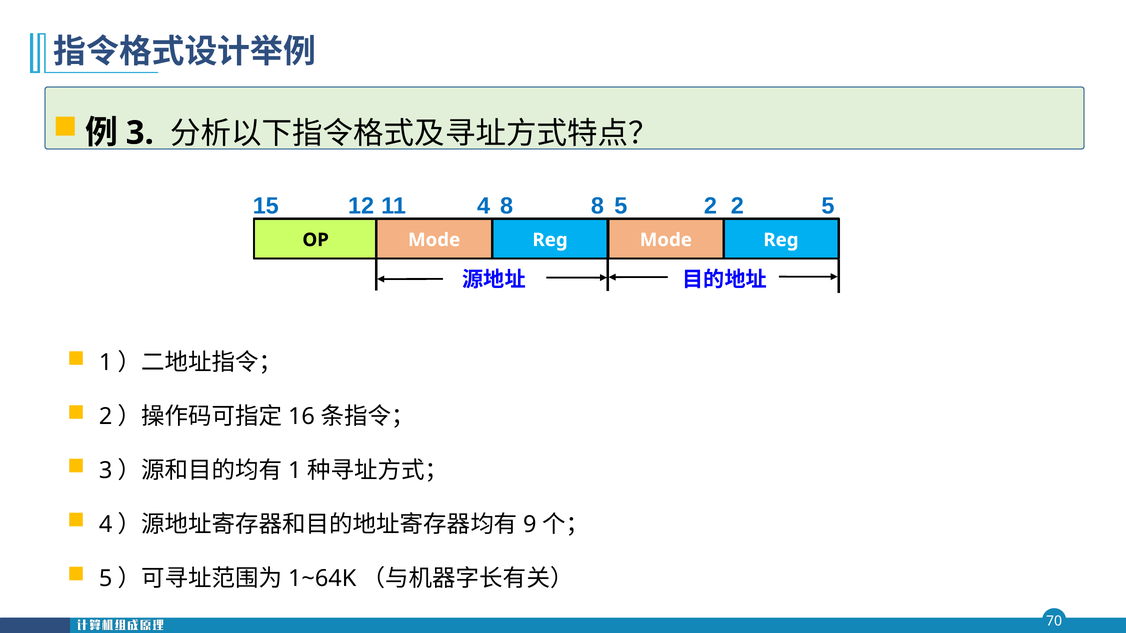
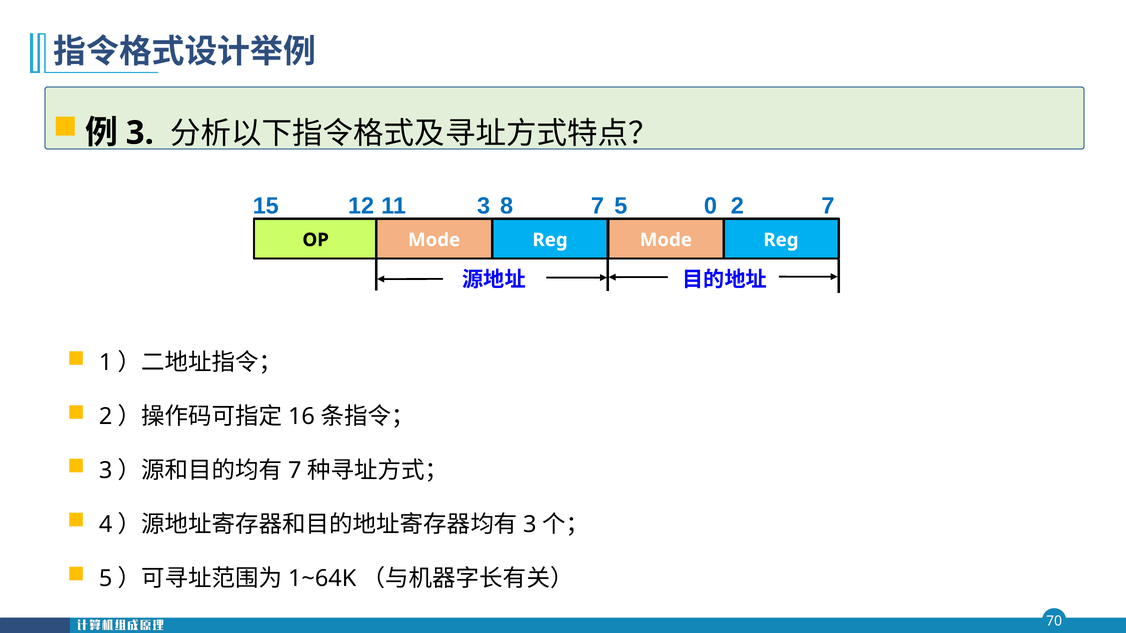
11 4: 4 -> 3 (484, 206)
8 8: 8 -> 7 (598, 206)
5 2: 2 -> 0 (711, 206)
2 5: 5 -> 7 (828, 206)
1: 1 -> 7 (295, 471)
9: 9 -> 3 (530, 525)
